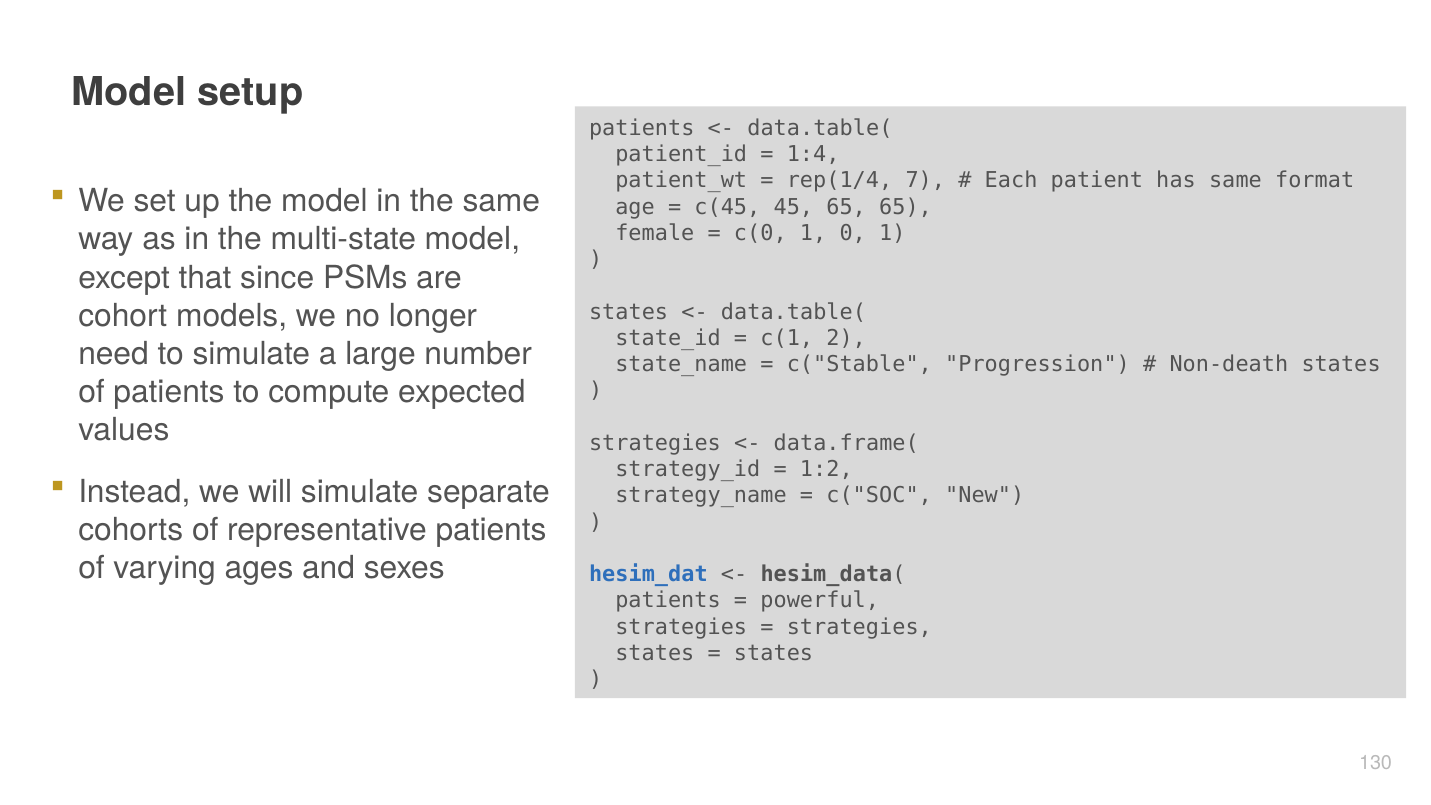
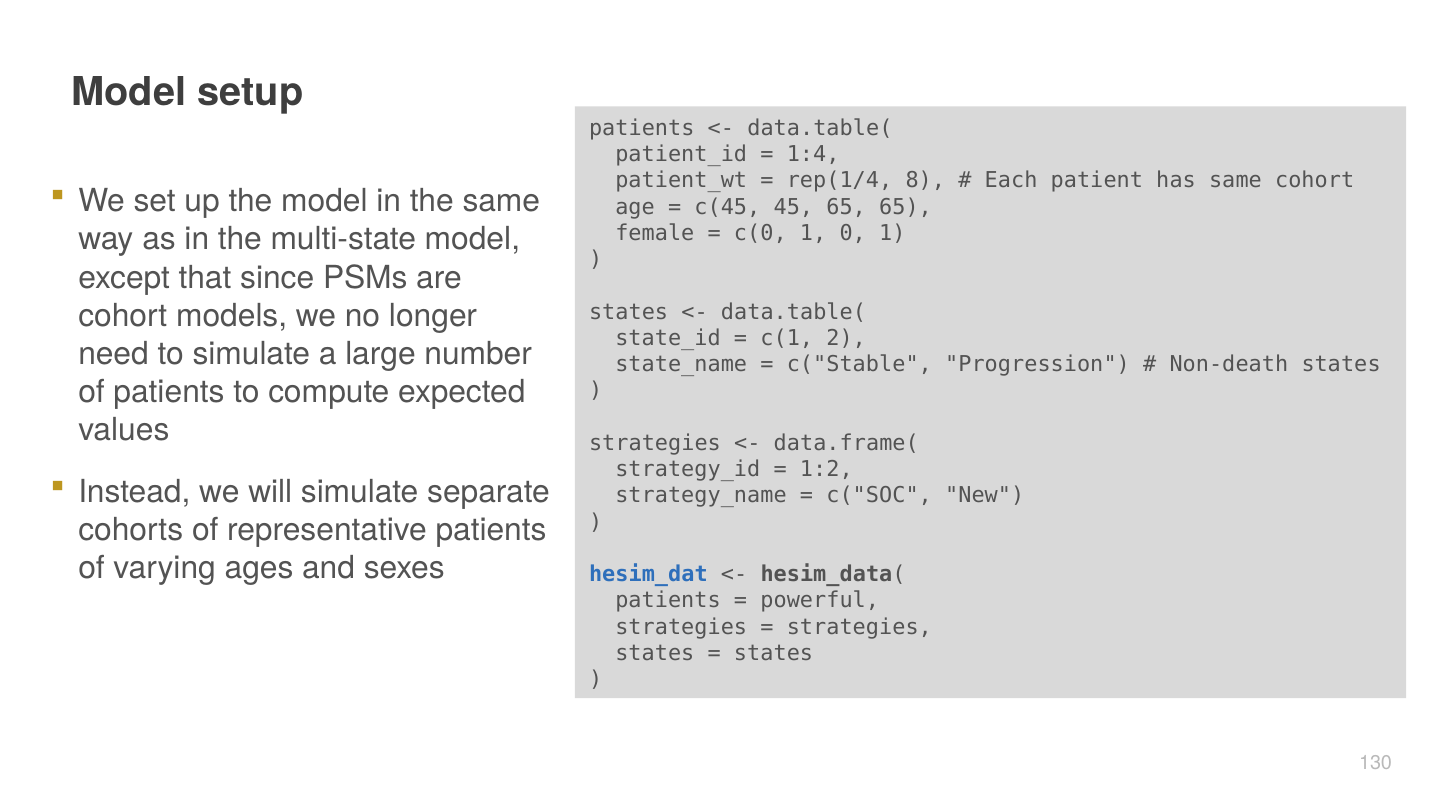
7: 7 -> 8 (925, 181)
same format: format -> cohort (1315, 181)
